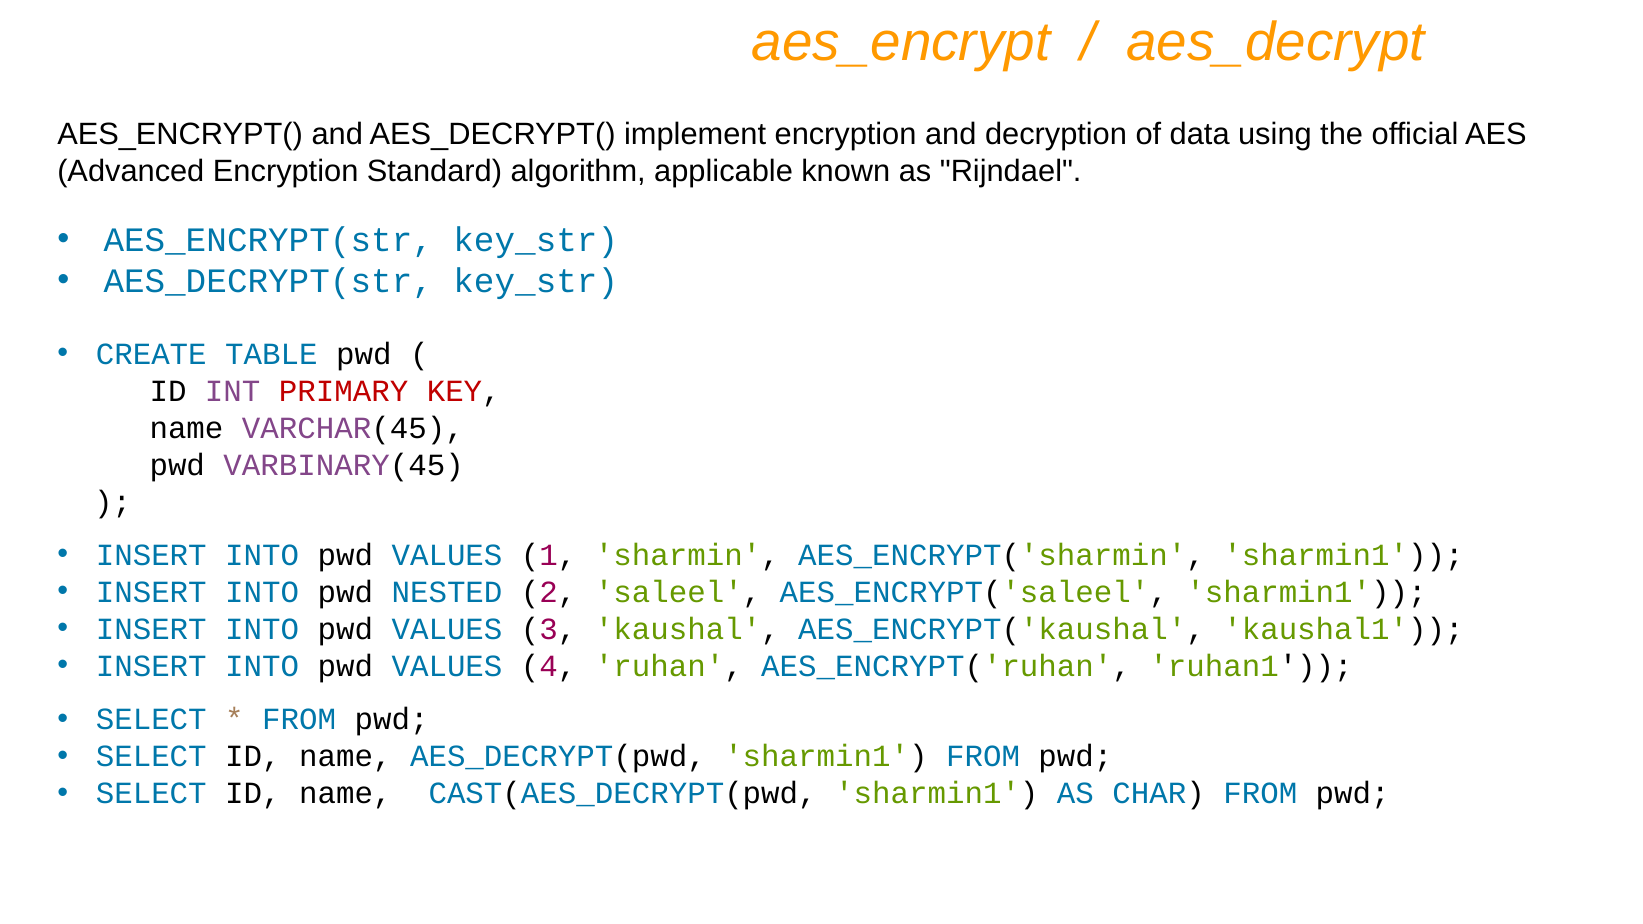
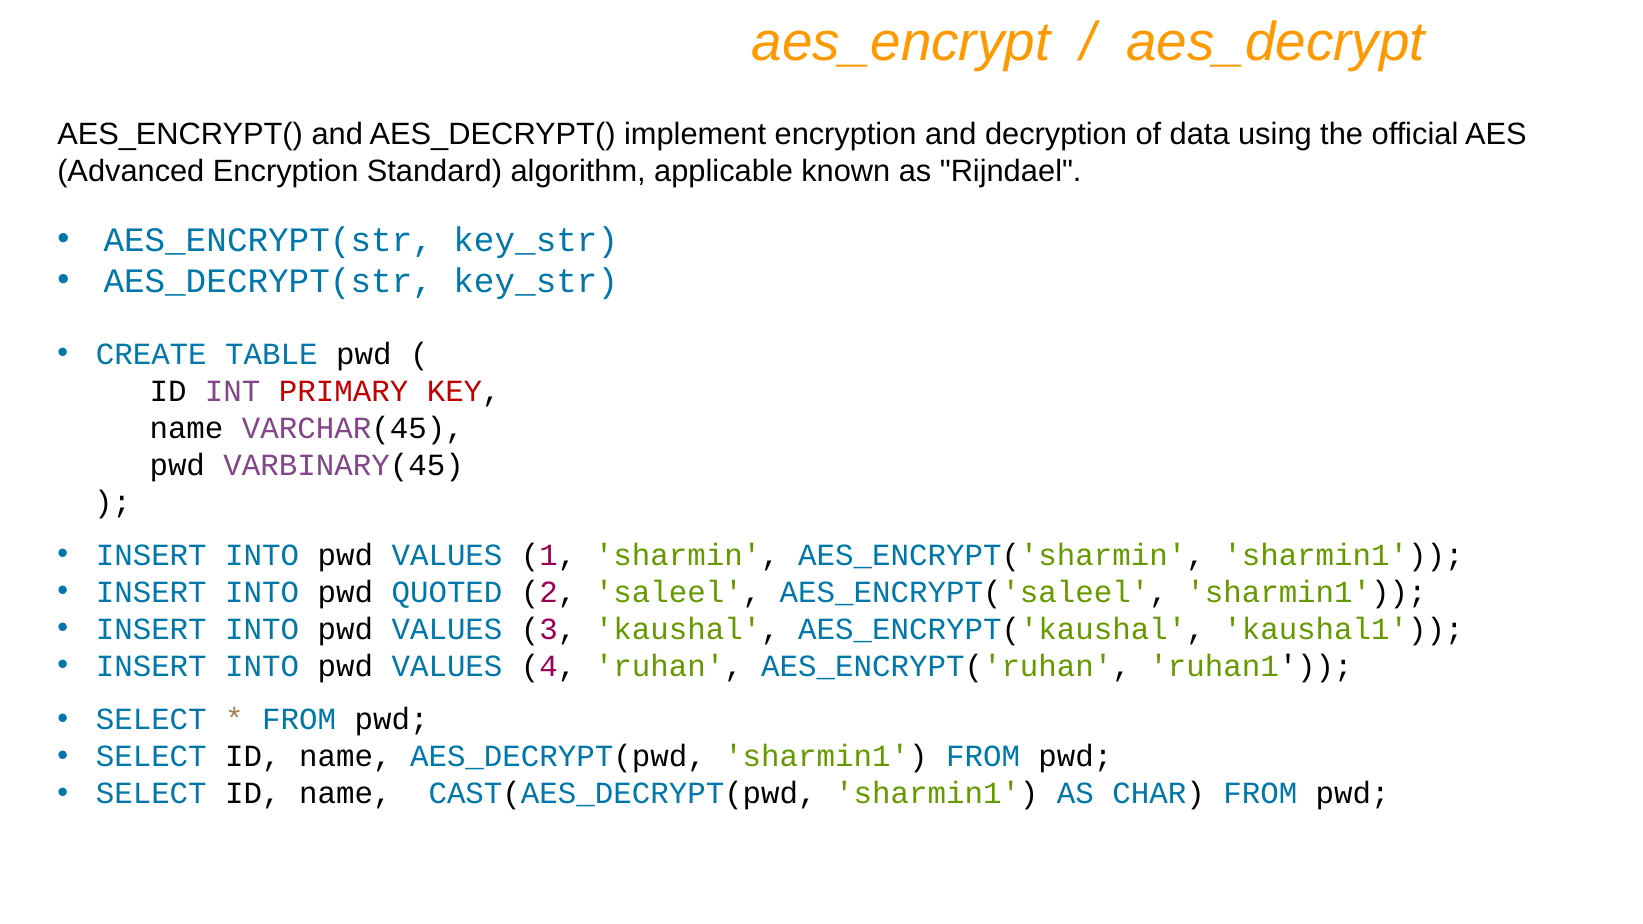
NESTED: NESTED -> QUOTED (447, 592)
